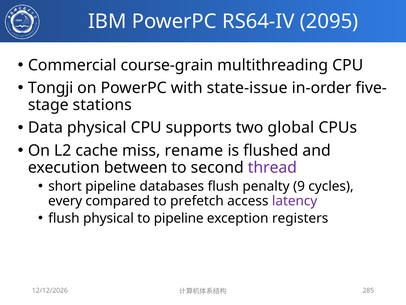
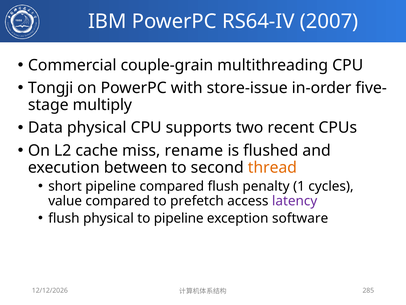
2095: 2095 -> 2007 (329, 21)
course-grain: course-grain -> couple-grain (167, 65)
state-issue: state-issue -> store-issue (247, 88)
stations: stations -> multiply (102, 105)
global: global -> recent (291, 128)
thread colour: purple -> orange (272, 167)
pipeline databases: databases -> compared (172, 186)
9: 9 -> 1 (299, 186)
every: every -> value (65, 201)
registers: registers -> software (300, 218)
